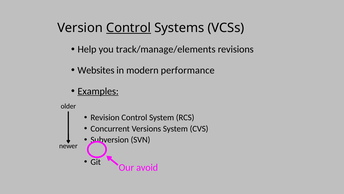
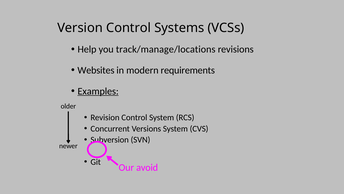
Control underline: present -> none (129, 28)
track/manage/elements: track/manage/elements -> track/manage/locations (166, 49)
performance: performance -> requirements (188, 70)
